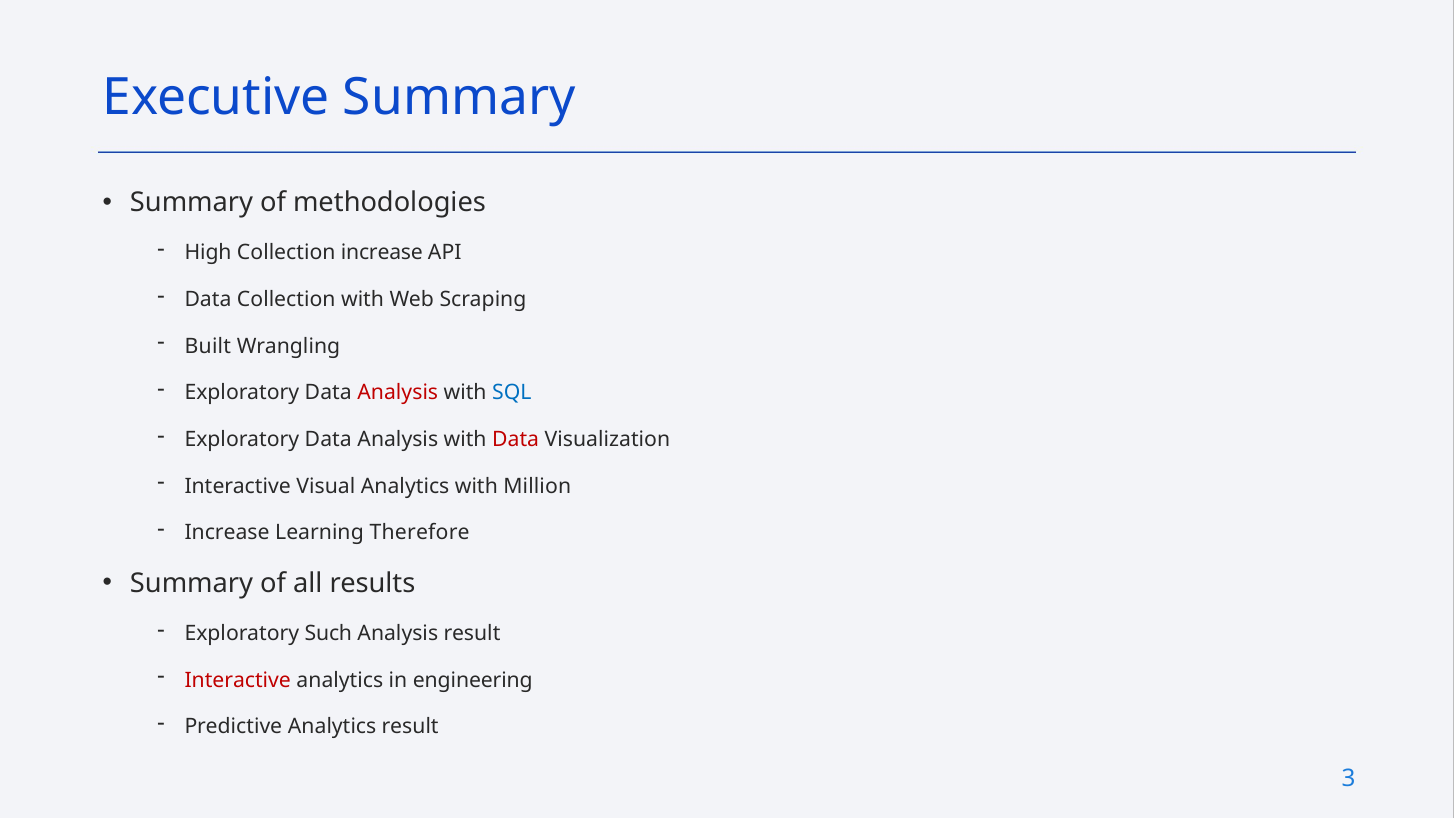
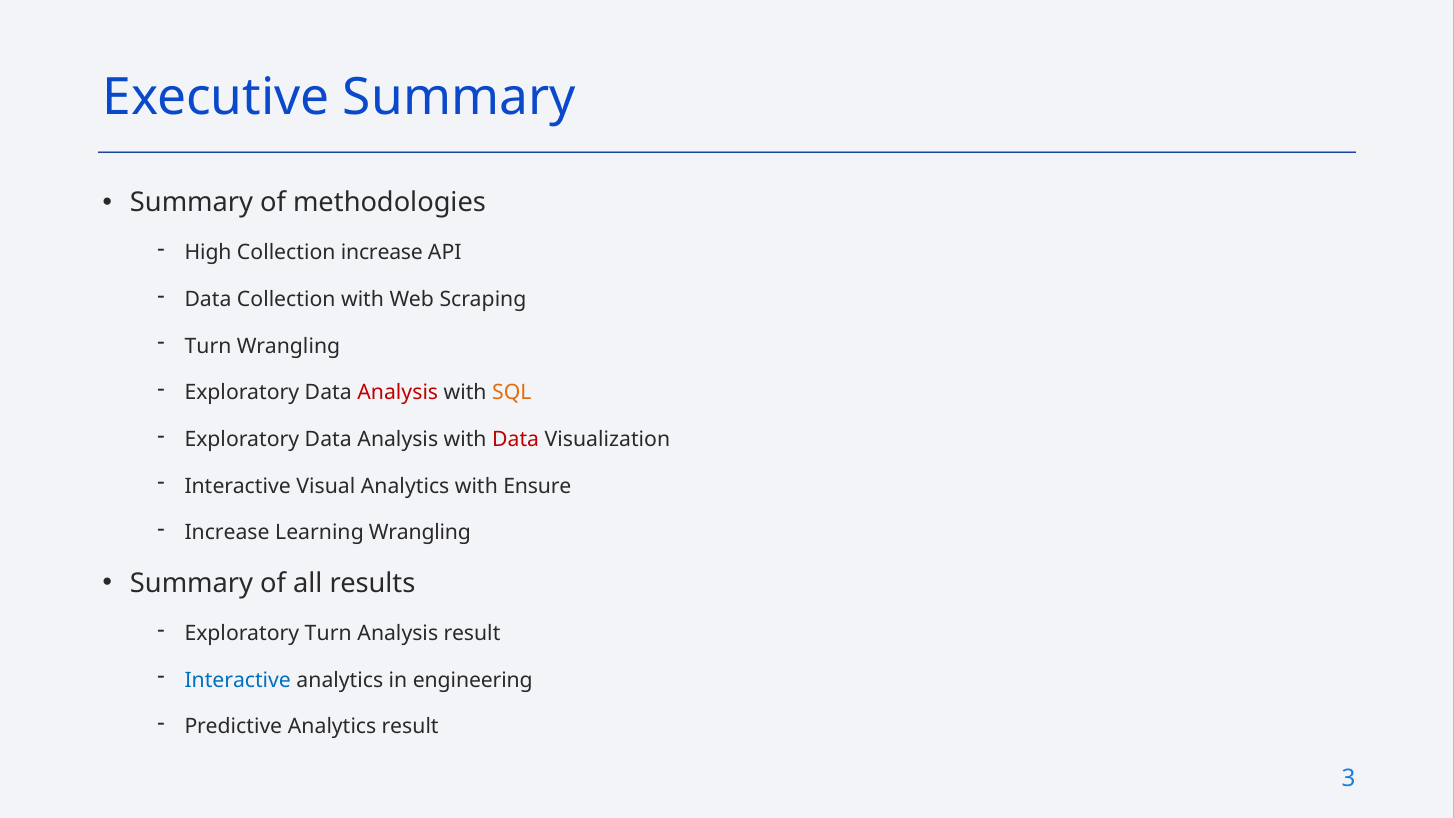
Built: Built -> Turn (208, 346)
SQL colour: blue -> orange (512, 393)
Million: Million -> Ensure (537, 486)
Learning Therefore: Therefore -> Wrangling (420, 533)
Exploratory Such: Such -> Turn (328, 633)
Interactive colour: red -> blue (238, 680)
